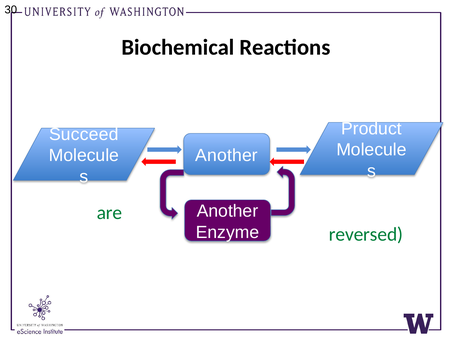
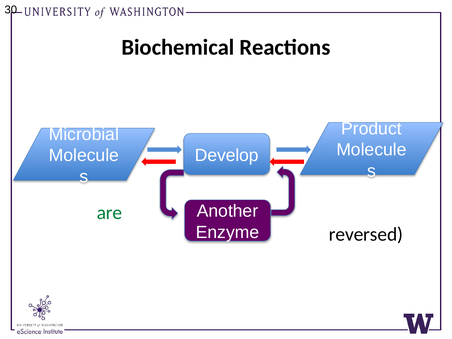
Succeed: Succeed -> Microbial (84, 134)
Another: Another -> Develop (227, 155)
reversed colour: green -> black (366, 234)
